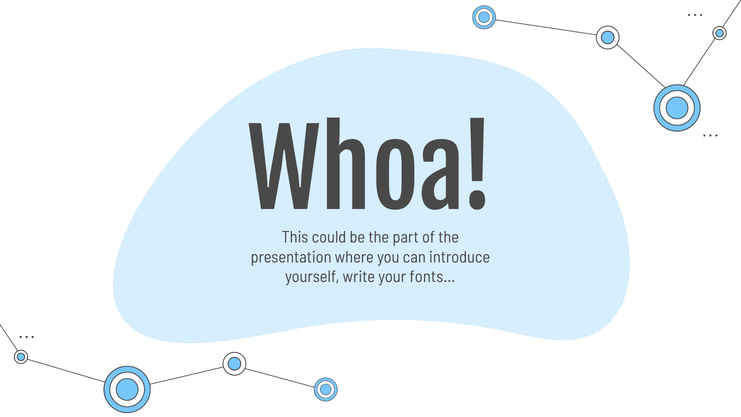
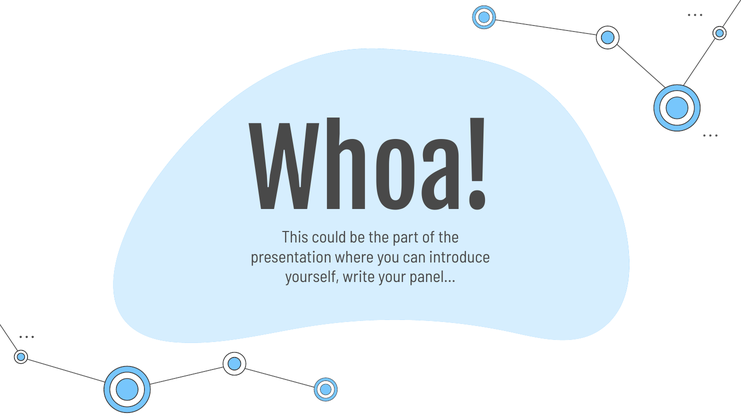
fonts…: fonts… -> panel… (432, 277)
